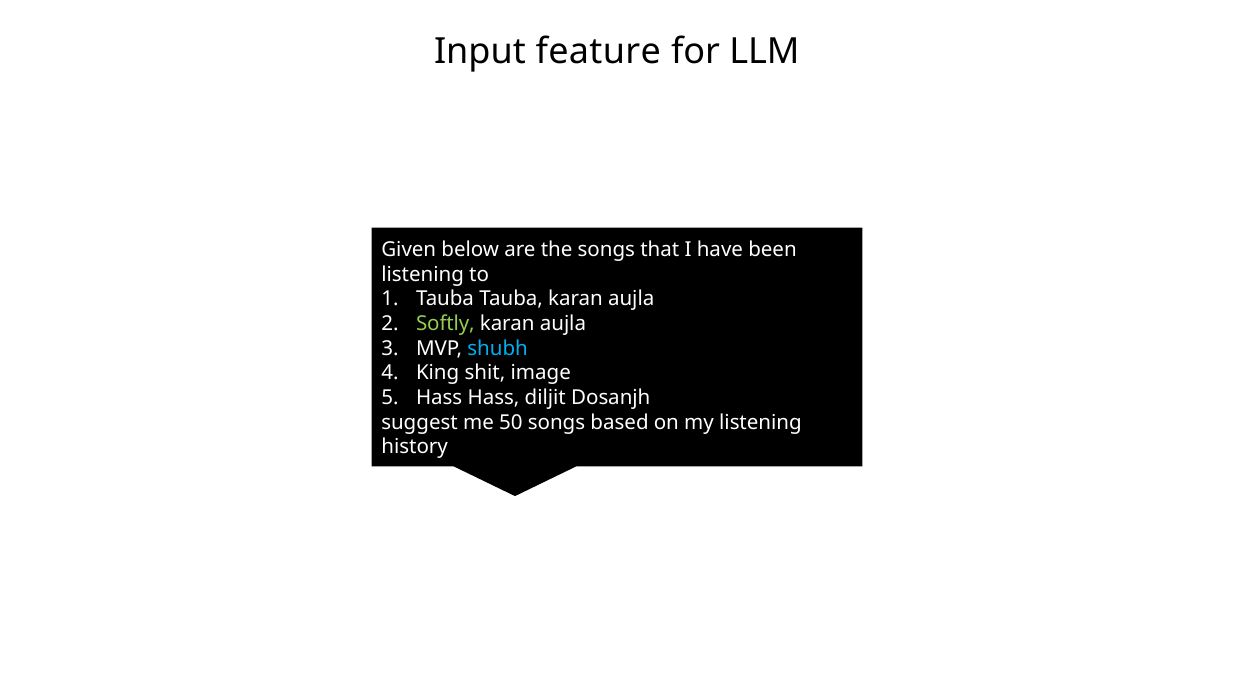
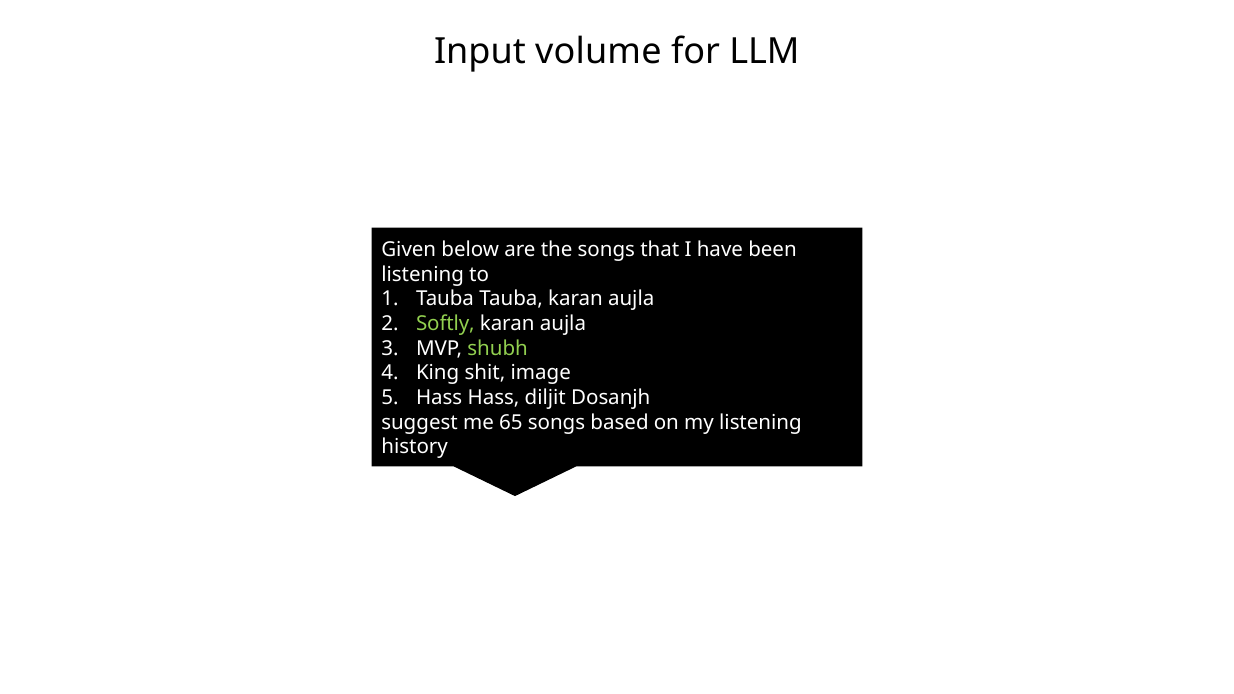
feature: feature -> volume (598, 52)
shubh colour: light blue -> light green (498, 348)
50: 50 -> 65 (511, 422)
